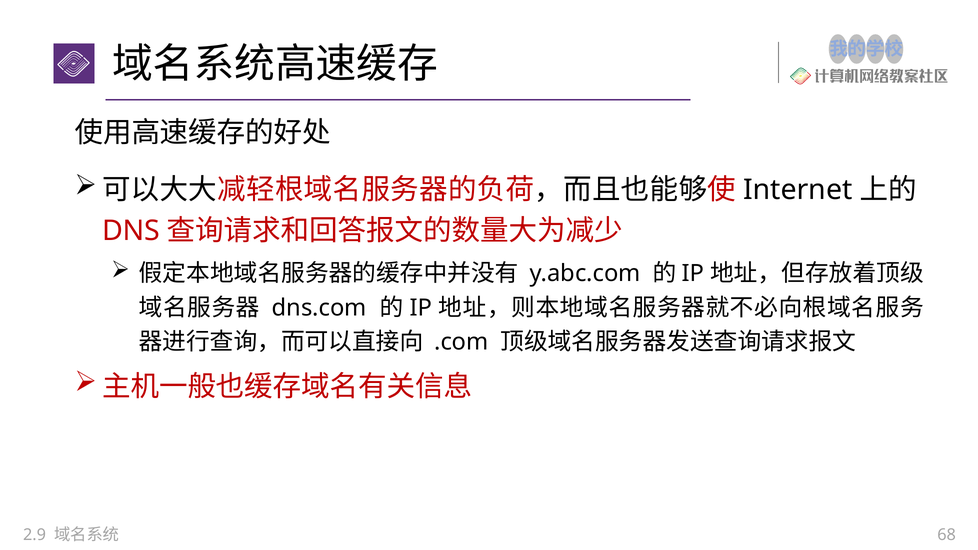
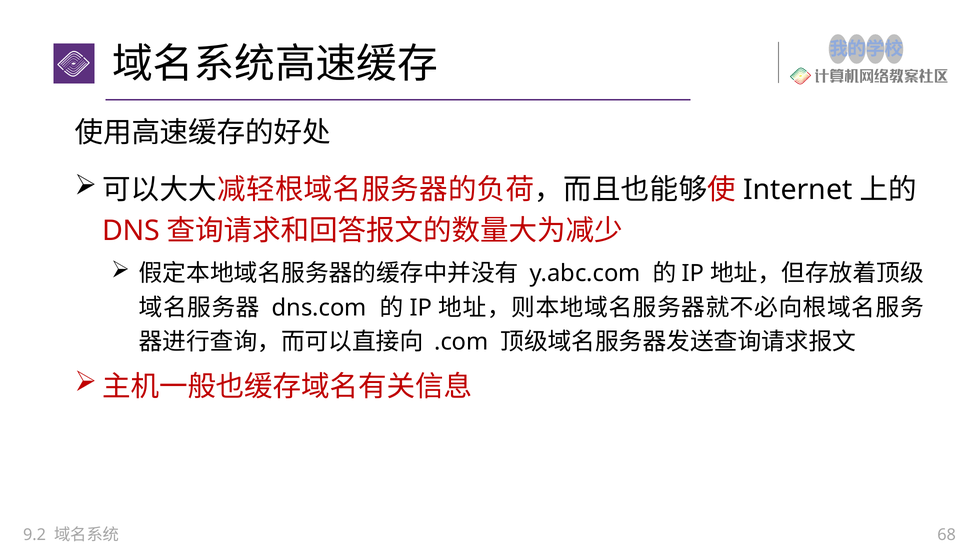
2.9: 2.9 -> 9.2 (34, 535)
